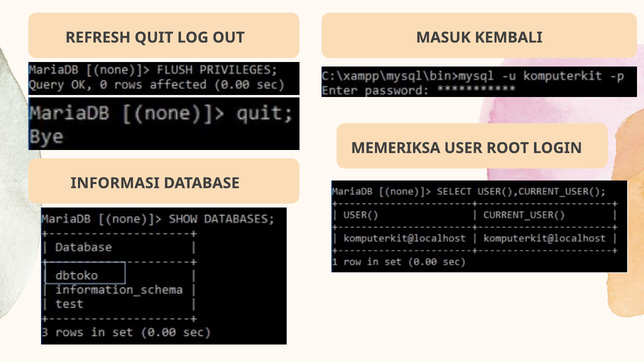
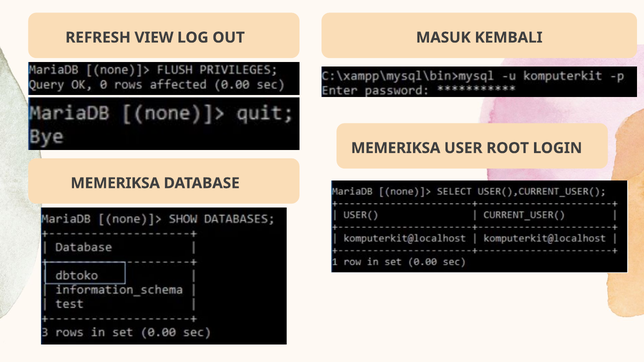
QUIT: QUIT -> VIEW (154, 38)
INFORMASI: INFORMASI -> MEMERIKSA (115, 183)
